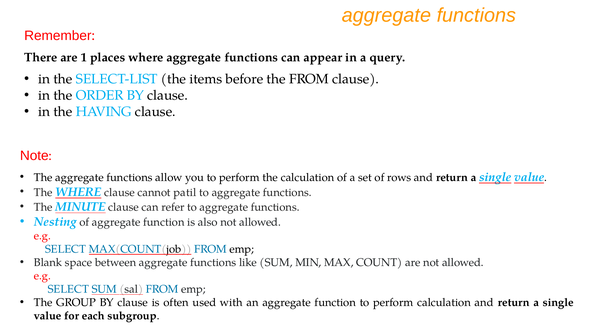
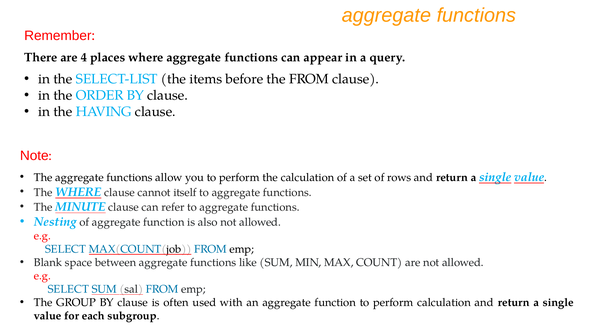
1: 1 -> 4 (84, 58)
patil: patil -> itself (185, 193)
